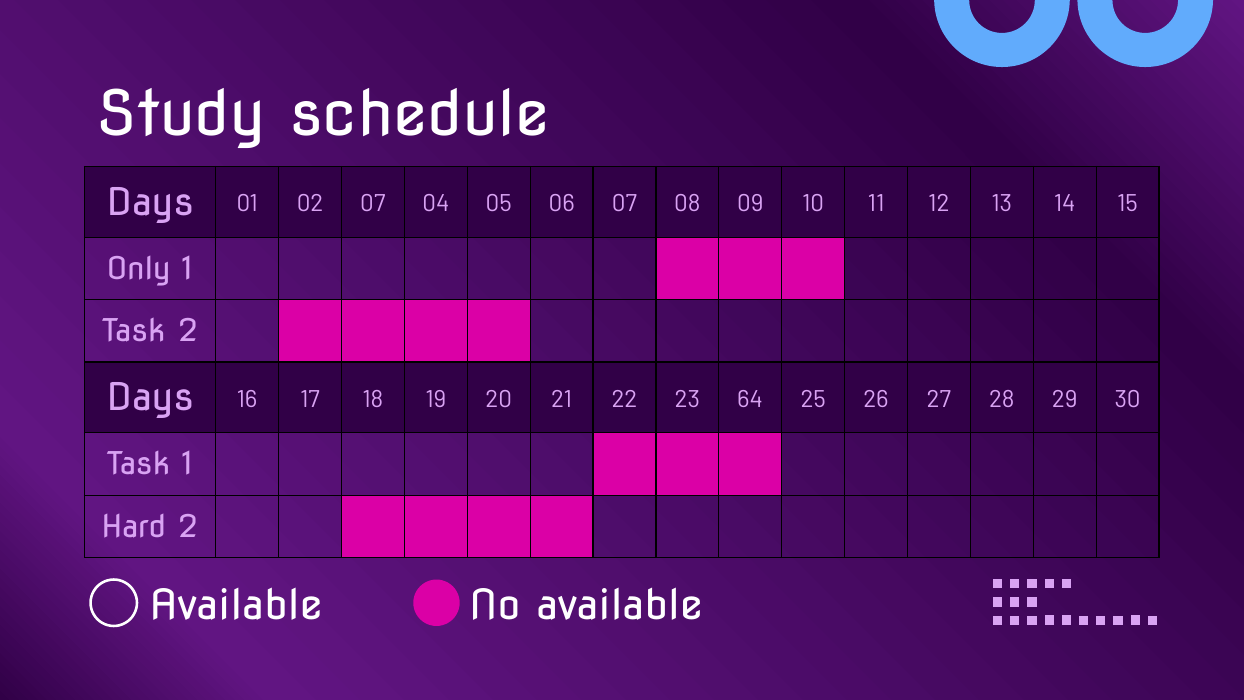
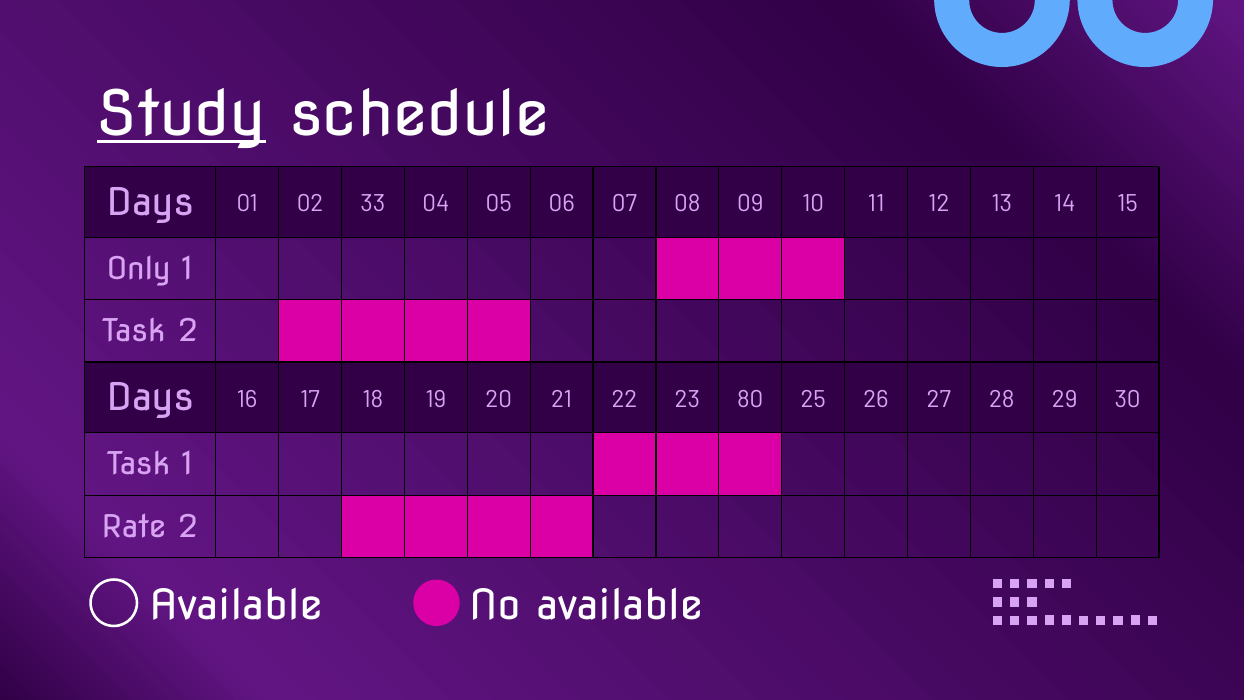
Study underline: none -> present (182, 115)
02 07: 07 -> 33 (373, 203)
64: 64 -> 80 (750, 399)
Hard: Hard -> Rate (134, 527)
